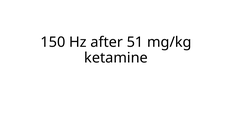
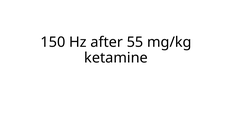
51: 51 -> 55 (135, 42)
